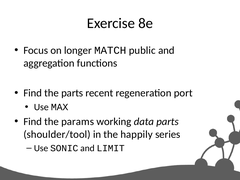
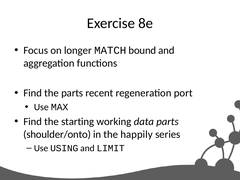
public: public -> bound (142, 50)
params: params -> starting (78, 122)
shoulder/tool: shoulder/tool -> shoulder/onto (57, 134)
SONIC: SONIC -> USING (64, 148)
